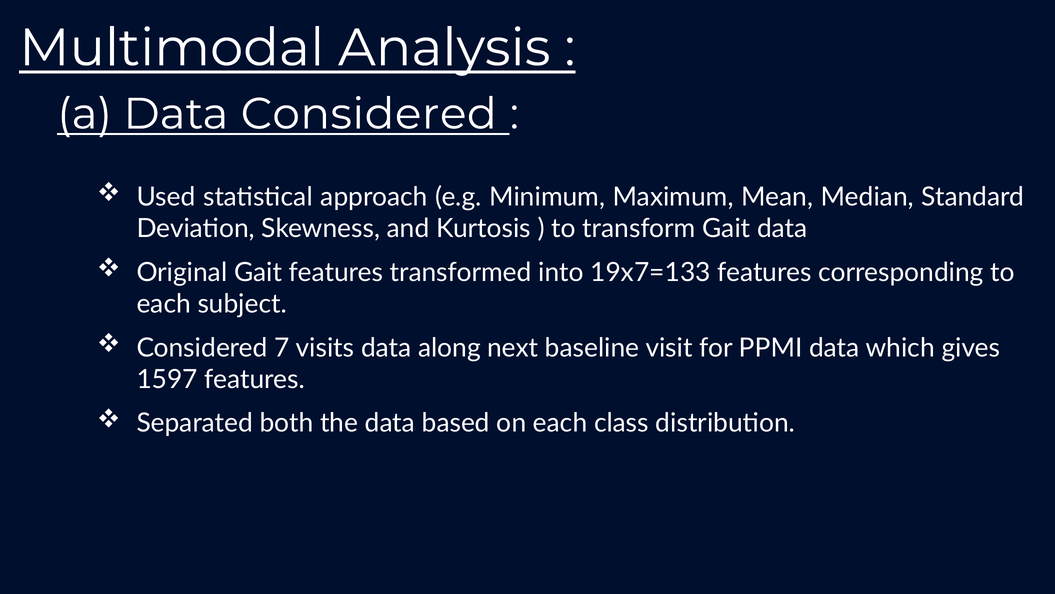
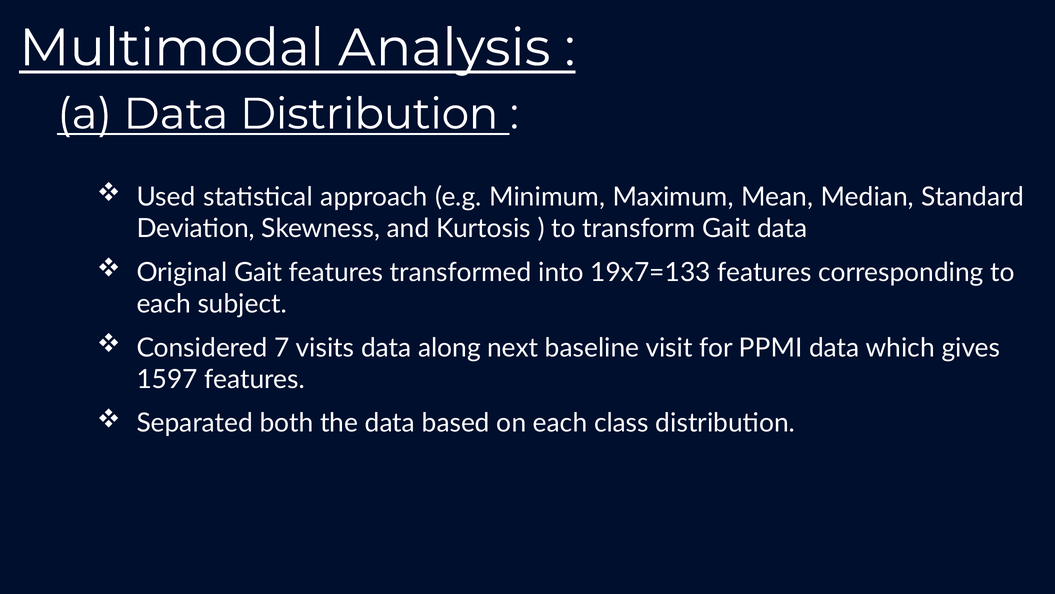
Data Considered: Considered -> Distribution (369, 114)
